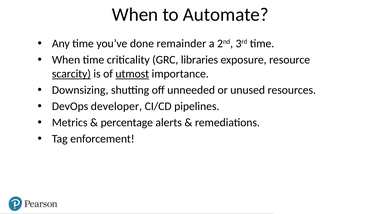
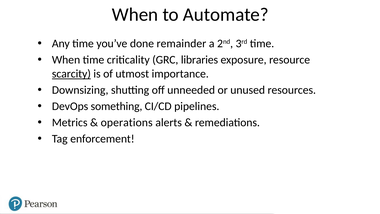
utmost underline: present -> none (132, 74)
developer: developer -> something (117, 106)
percentage: percentage -> operations (127, 122)
